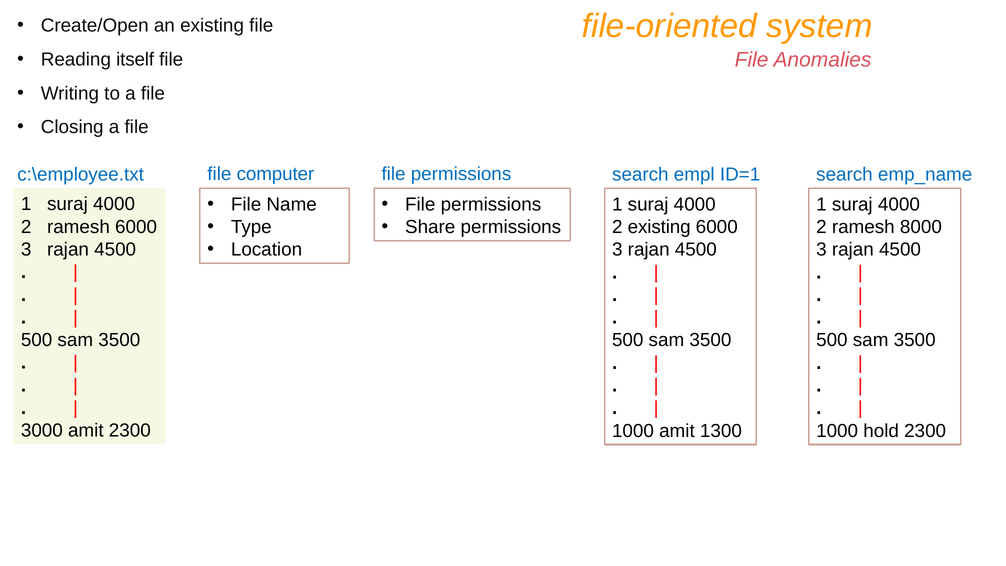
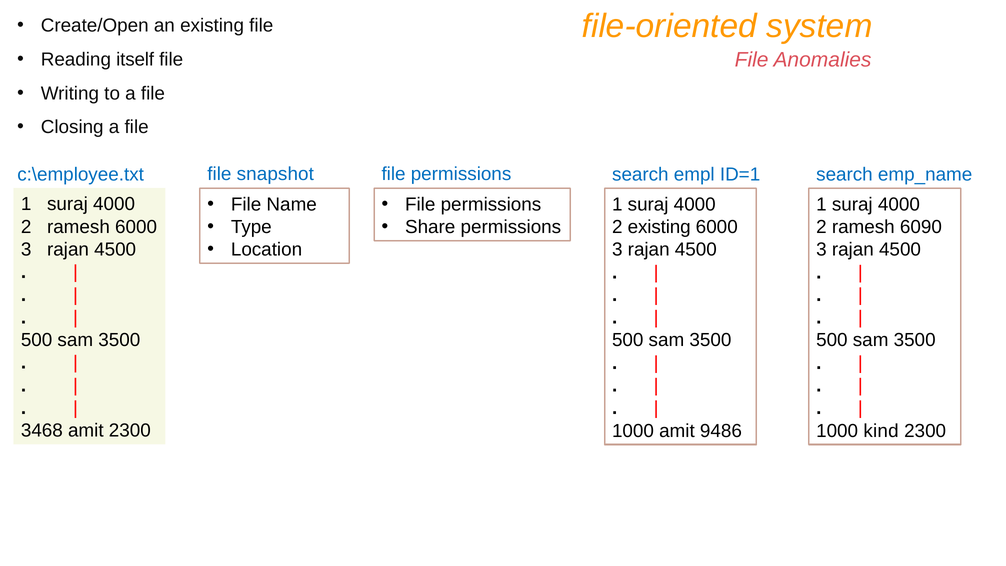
computer: computer -> snapshot (275, 174)
8000: 8000 -> 6090 (921, 227)
3000: 3000 -> 3468 (42, 431)
1300: 1300 -> 9486 (721, 431)
hold: hold -> kind (881, 431)
